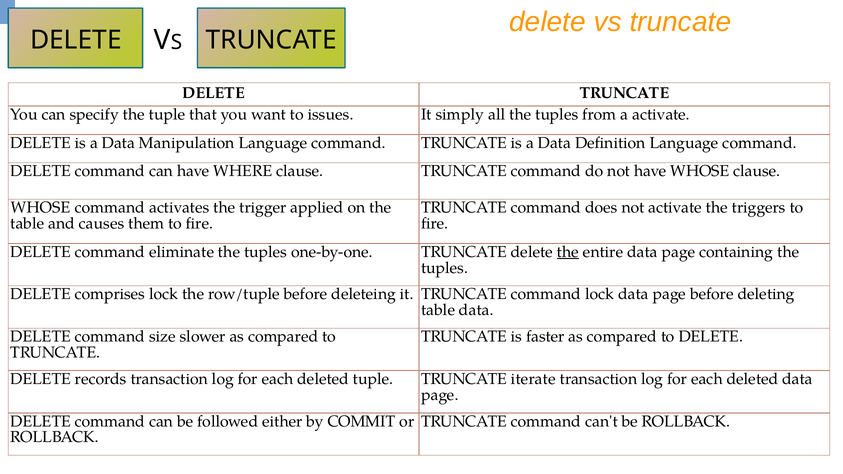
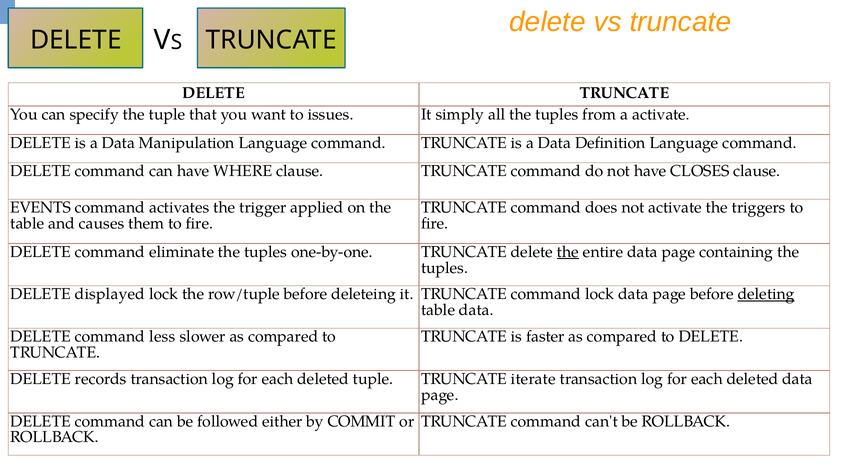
have WHOSE: WHOSE -> CLOSES (700, 171)
WHOSE: WHOSE -> EVENTS (41, 208)
comprises: comprises -> displayed (110, 294)
deleting underline: none -> present (766, 294)
size: size -> less (162, 337)
